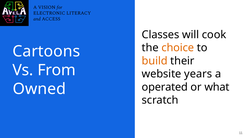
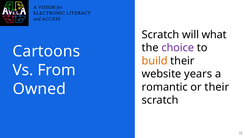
Classes: Classes -> Scratch (161, 35)
cook: cook -> what (214, 35)
choice colour: orange -> purple (178, 48)
operated: operated -> romantic (165, 87)
or what: what -> their (217, 87)
